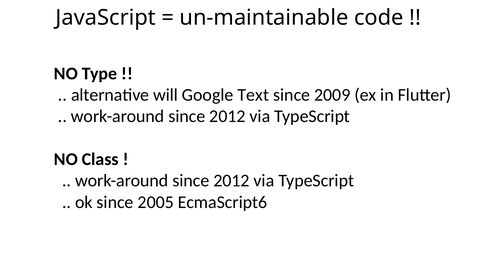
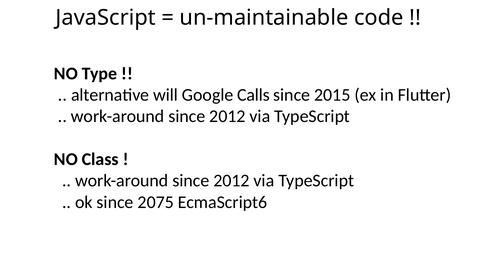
Text: Text -> Calls (253, 95)
2009: 2009 -> 2015 (332, 95)
2005: 2005 -> 2075 (156, 202)
